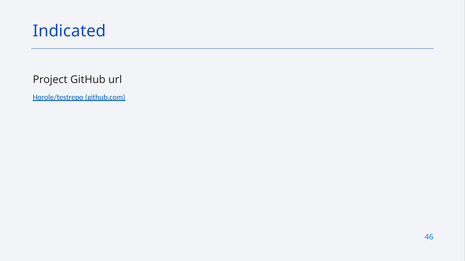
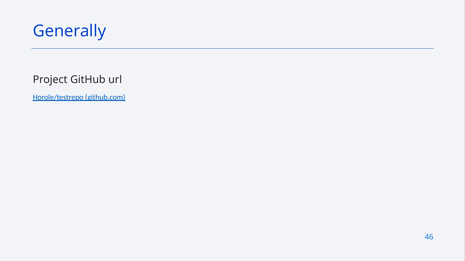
Indicated: Indicated -> Generally (69, 31)
